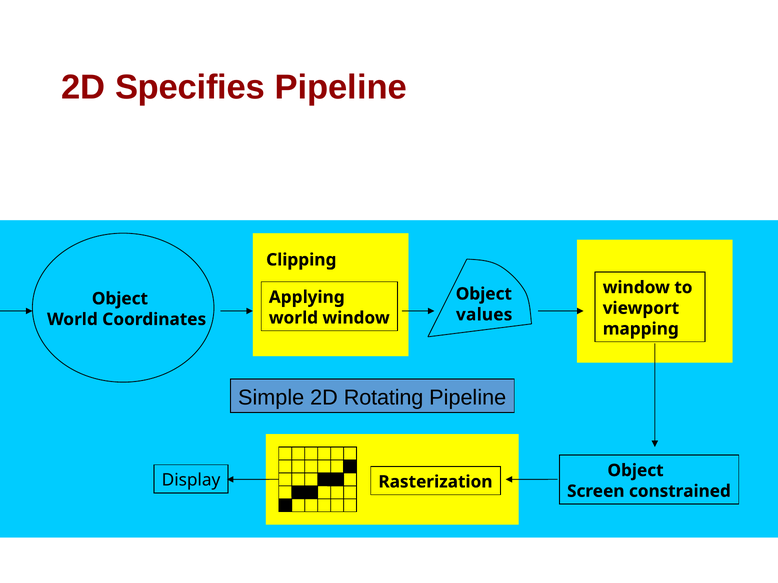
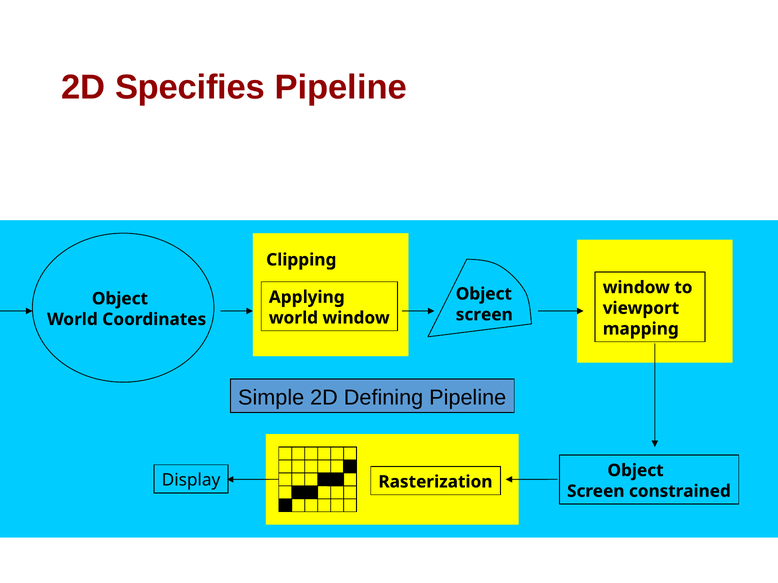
values: values -> screen (484, 315)
Rotating: Rotating -> Defining (384, 398)
